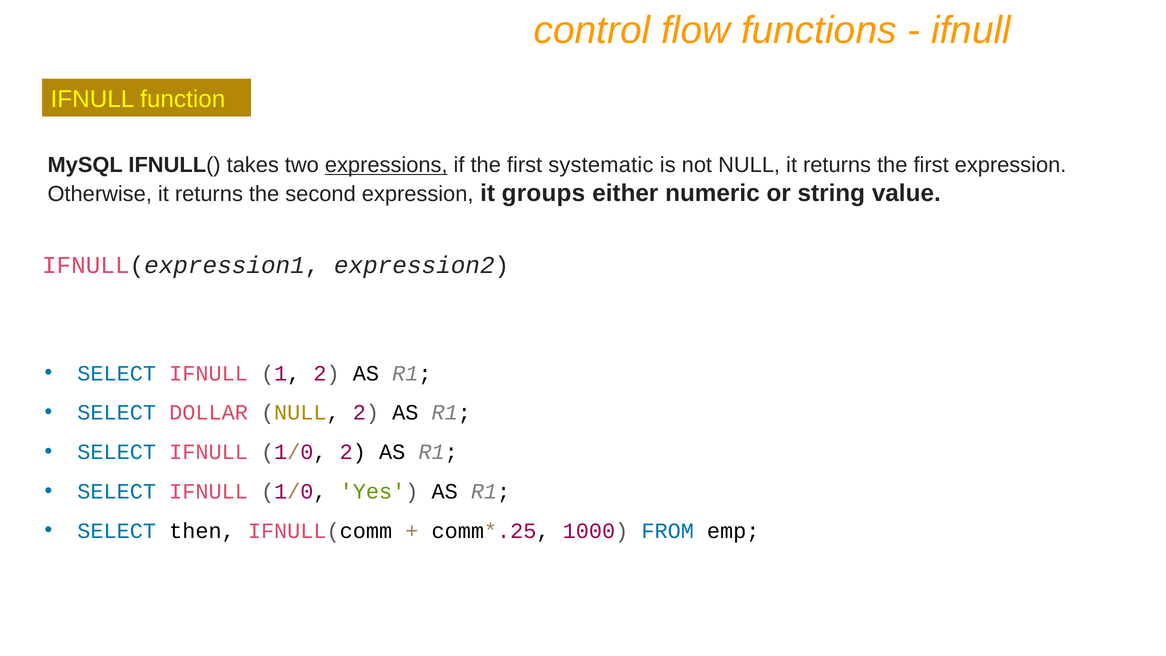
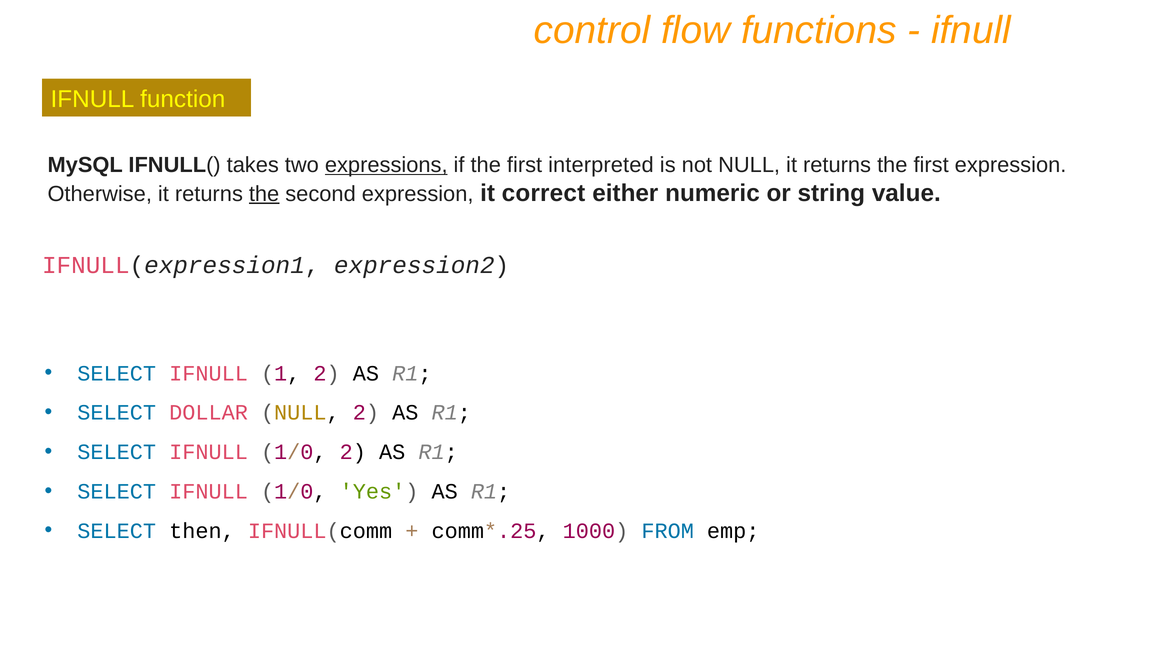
systematic: systematic -> interpreted (601, 165)
the underline: none -> present (264, 194)
groups: groups -> correct (543, 193)
